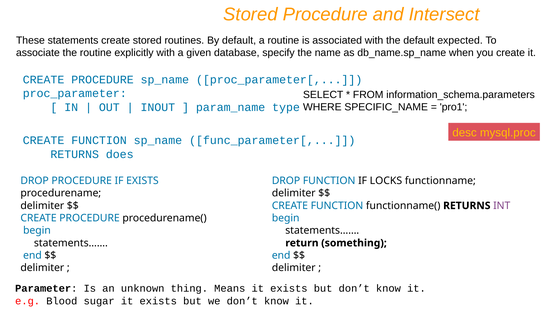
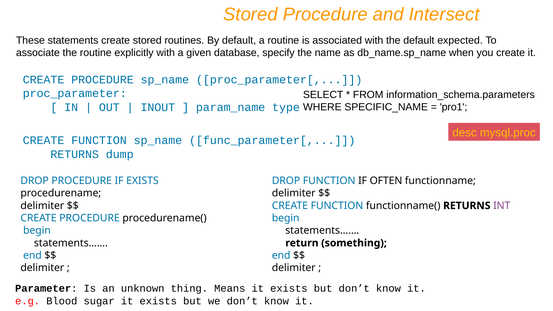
does: does -> dump (120, 154)
LOCKS: LOCKS -> OFTEN (386, 181)
